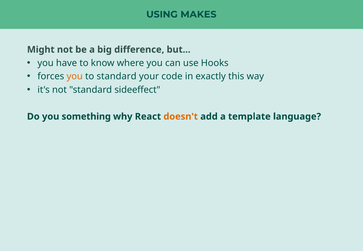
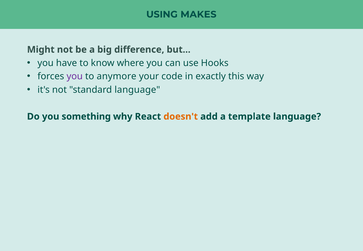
you colour: orange -> purple (75, 76)
to standard: standard -> anymore (117, 76)
standard sideeffect: sideeffect -> language (137, 90)
